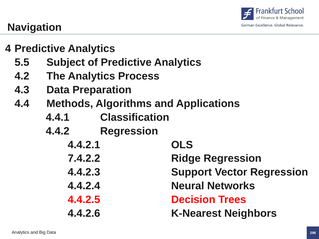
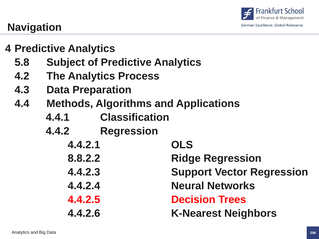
5.5: 5.5 -> 5.8 (22, 62)
7.4.2.2: 7.4.2.2 -> 8.8.2.2 (84, 159)
